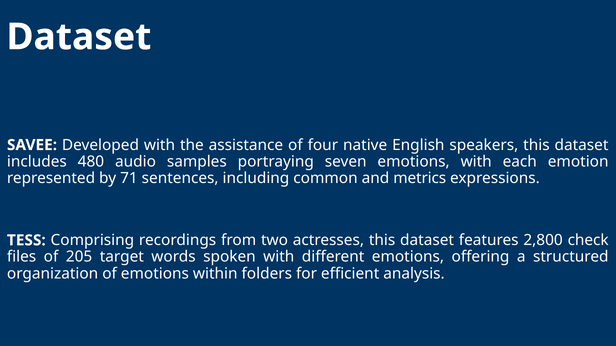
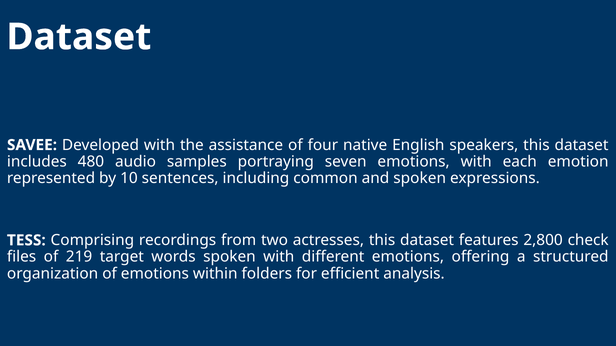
71: 71 -> 10 (129, 178)
and metrics: metrics -> spoken (420, 178)
205: 205 -> 219 (79, 257)
